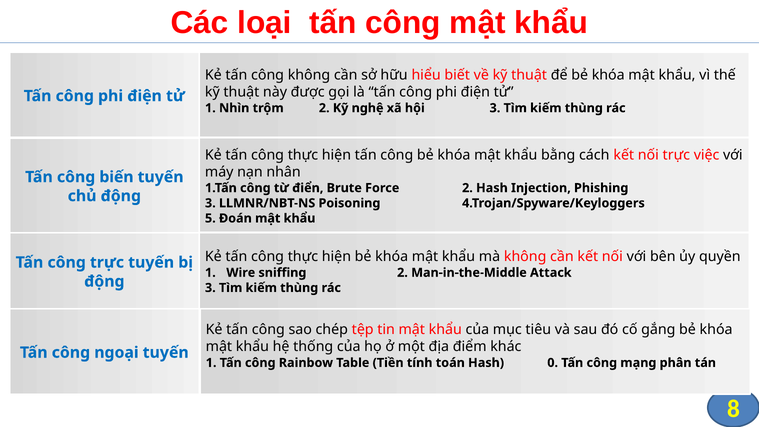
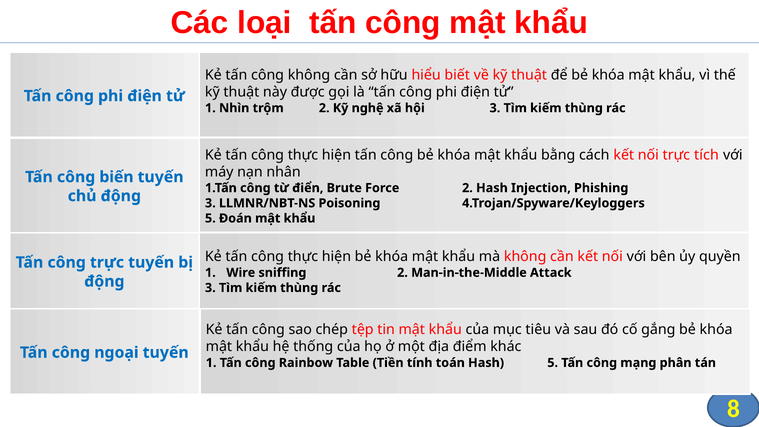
việc: việc -> tích (706, 155)
Hash 0: 0 -> 5 (553, 363)
